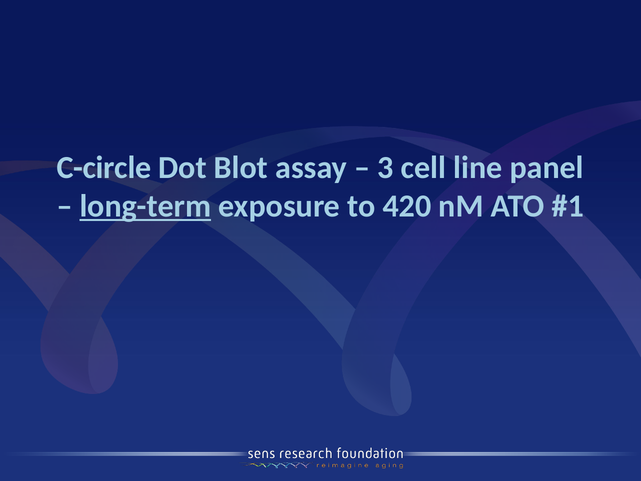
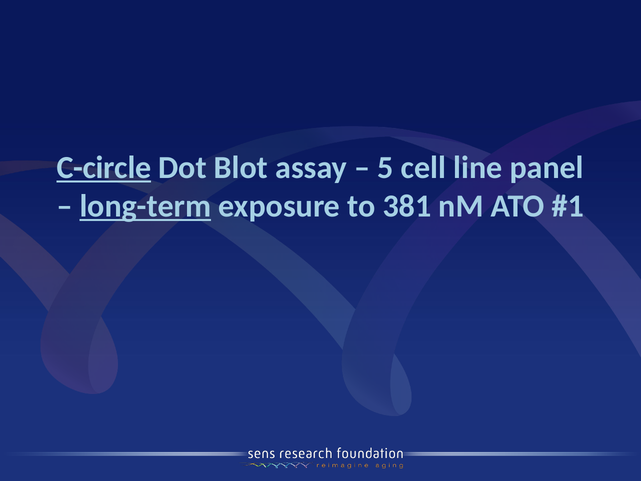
C-circle underline: none -> present (104, 168)
3: 3 -> 5 (386, 168)
420: 420 -> 381 (407, 206)
